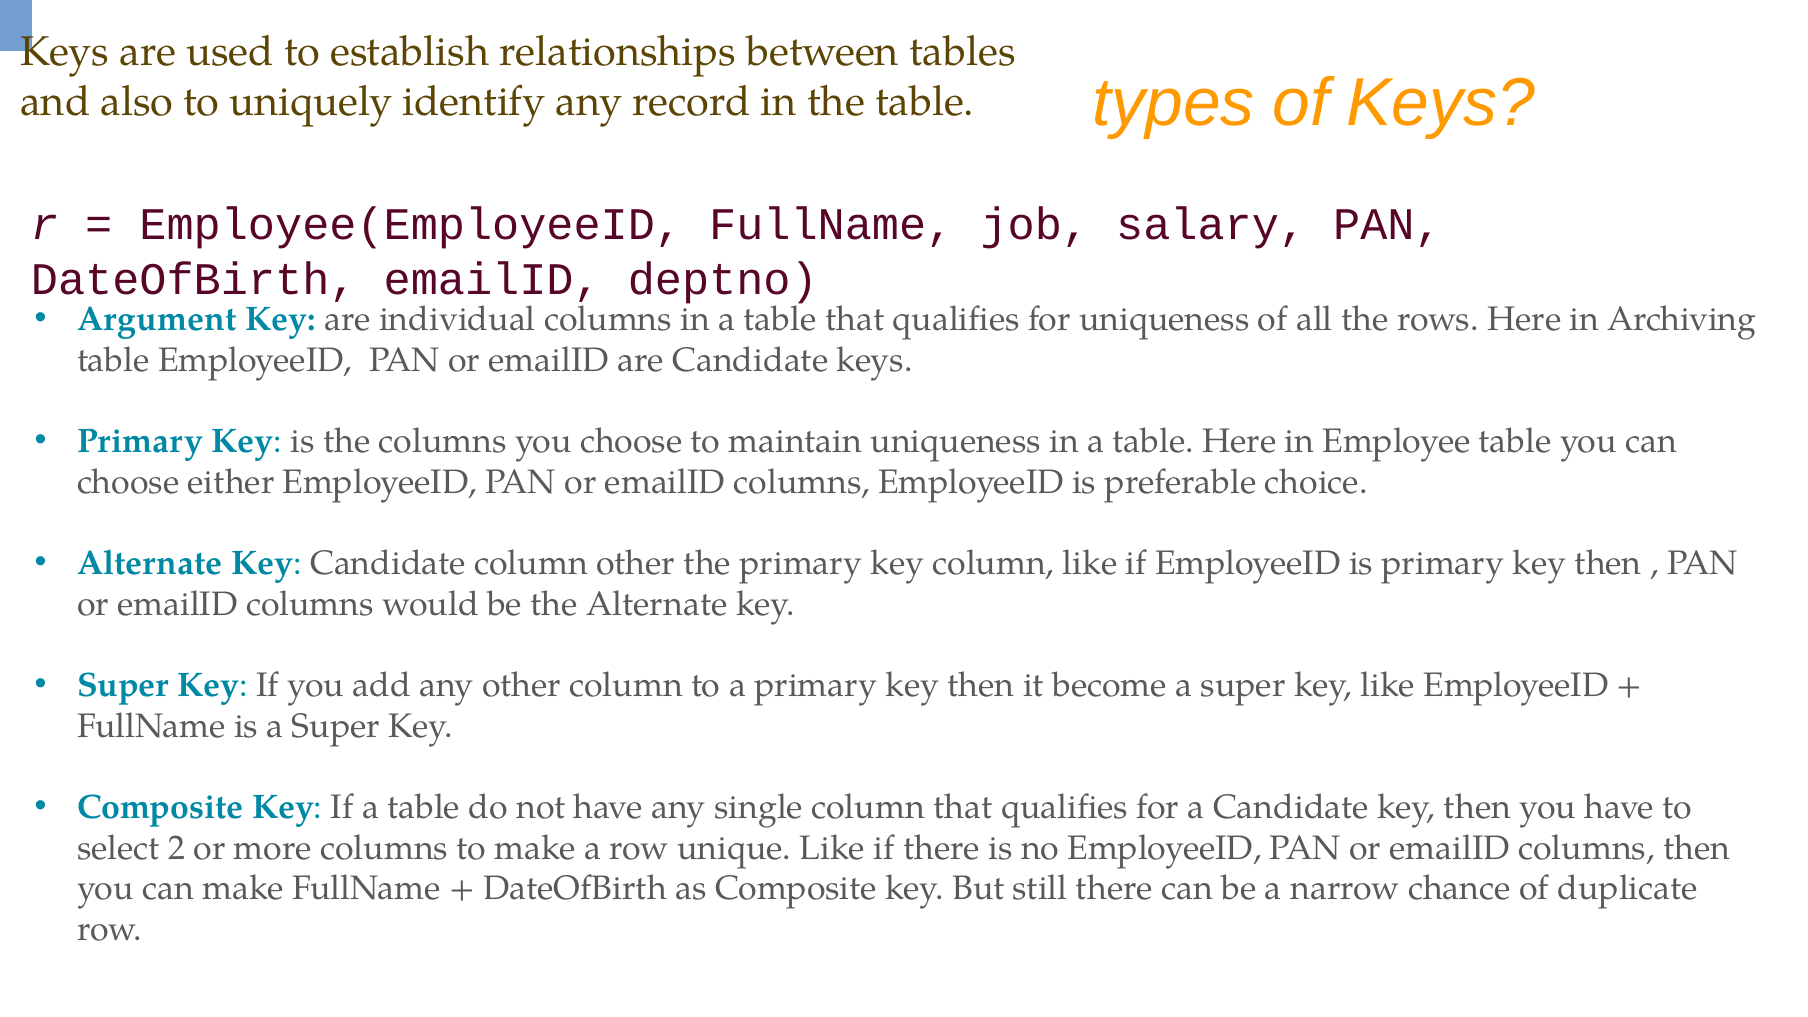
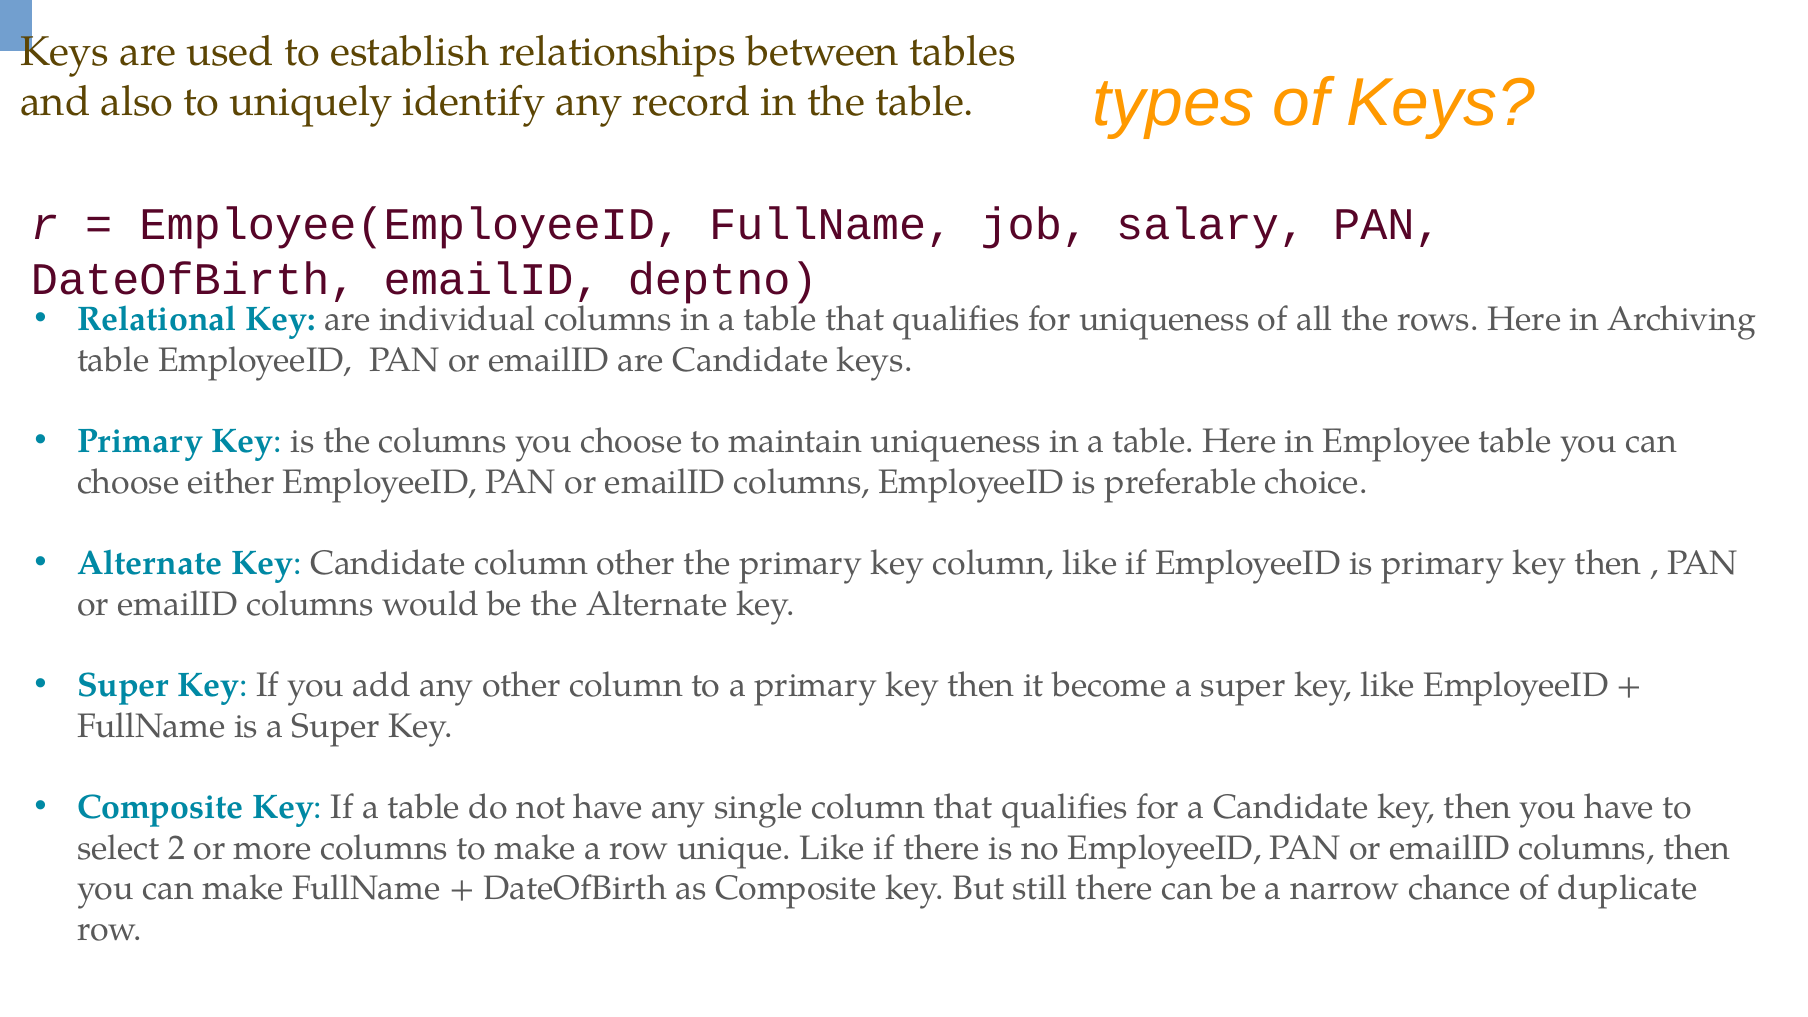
Argument: Argument -> Relational (157, 319)
